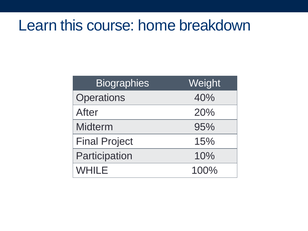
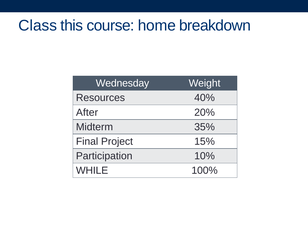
Learn: Learn -> Class (38, 25)
Biographies: Biographies -> Wednesday (122, 83)
Operations: Operations -> Resources (100, 98)
95%: 95% -> 35% (205, 127)
